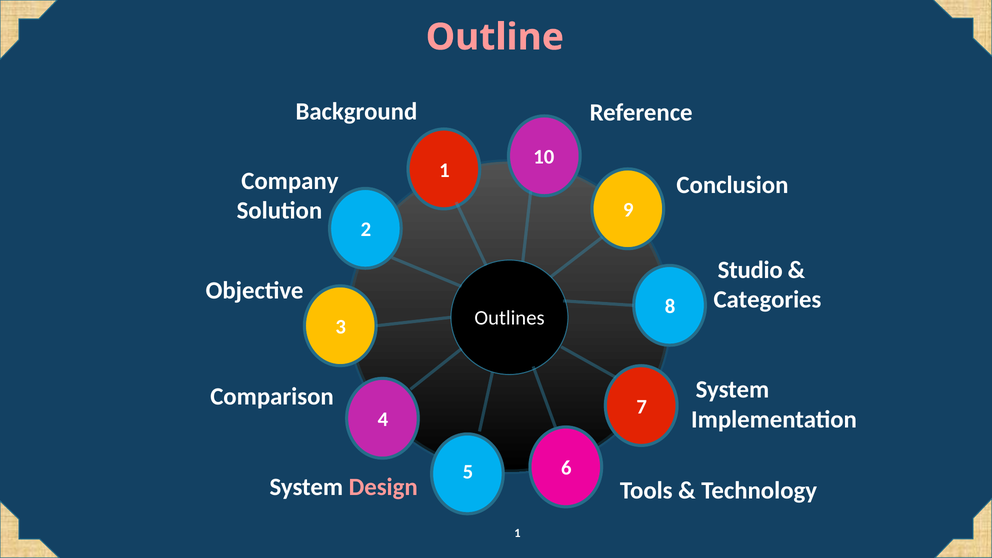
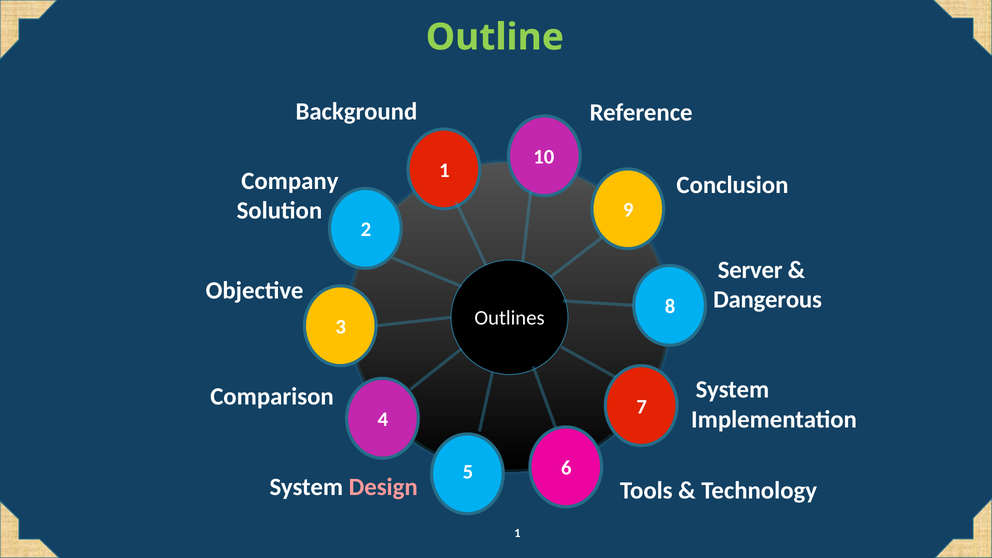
Outline colour: pink -> light green (495, 37)
Studio: Studio -> Server (750, 270)
Categories: Categories -> Dangerous (768, 300)
